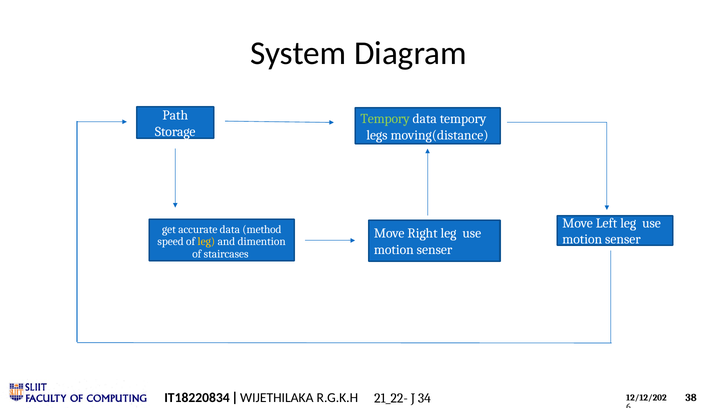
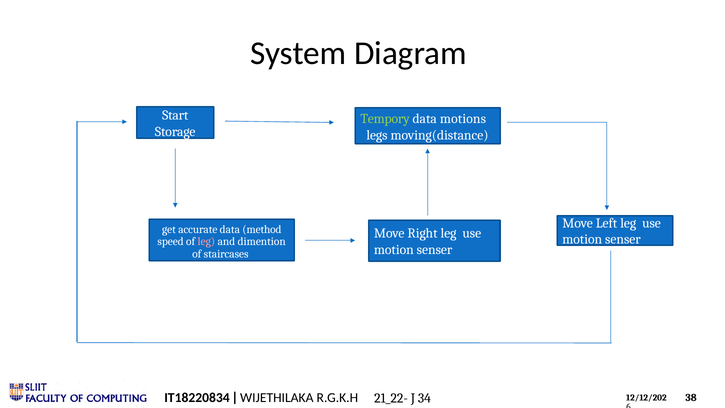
Path: Path -> Start (175, 115)
data tempory: tempory -> motions (463, 119)
leg colour: yellow -> pink (206, 242)
